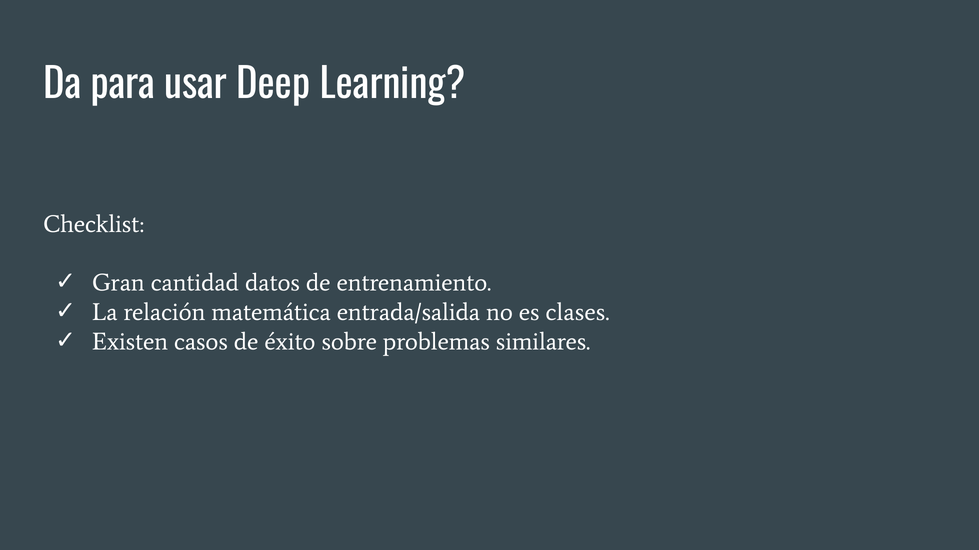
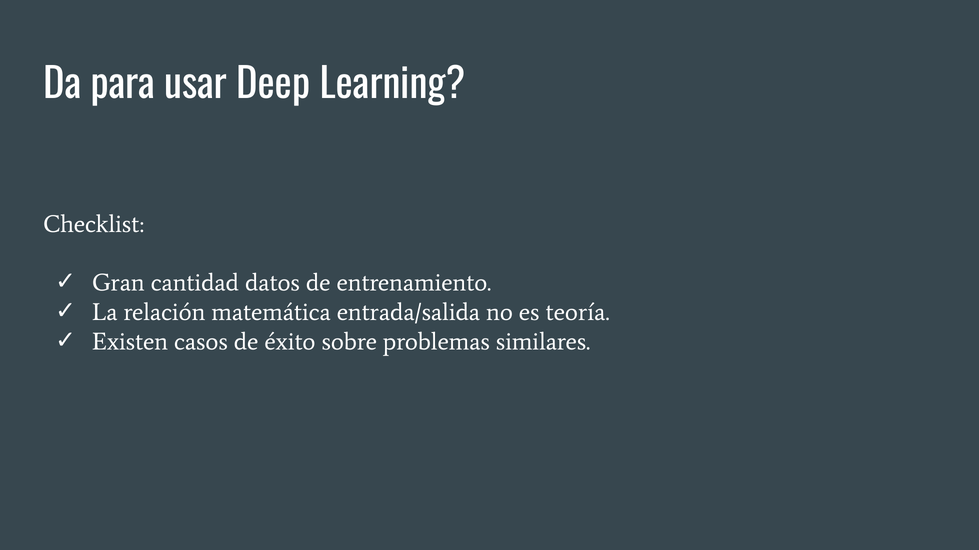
clases: clases -> teoría (578, 313)
